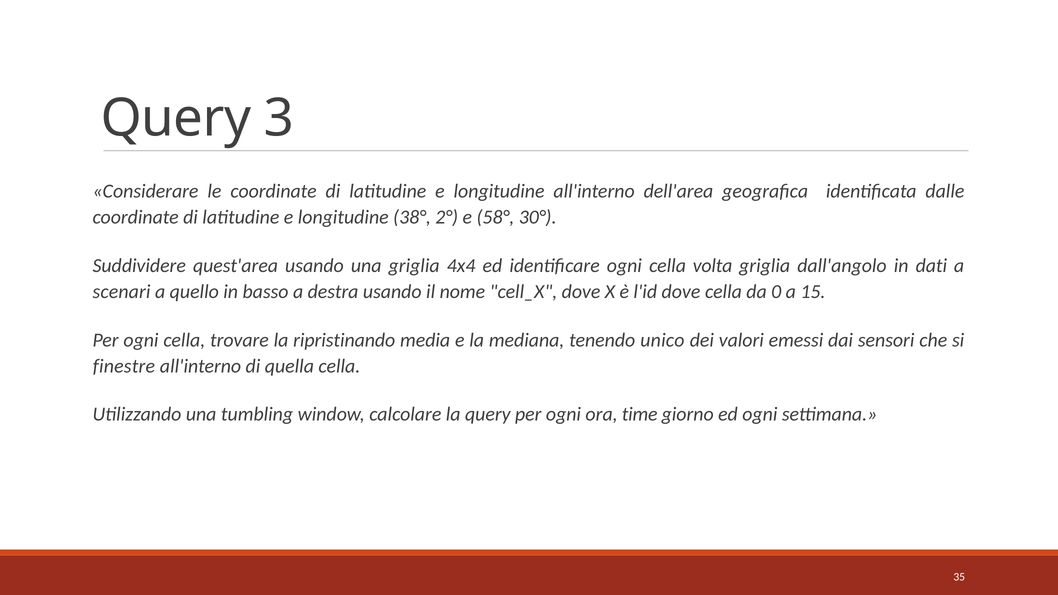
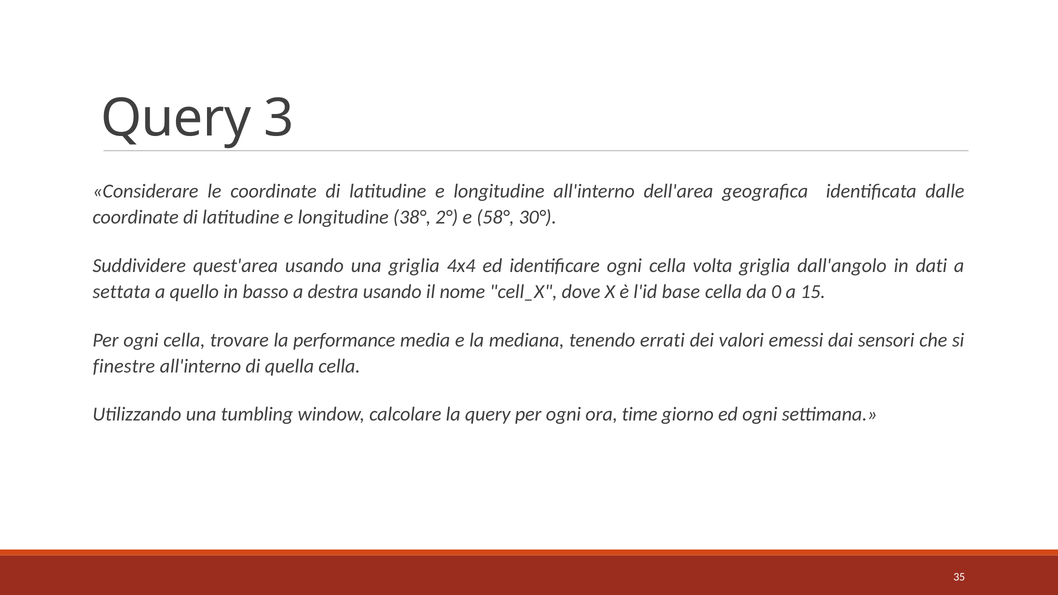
scenari: scenari -> settata (122, 292)
l'id dove: dove -> base (681, 292)
ripristinando: ripristinando -> performance (344, 340)
unico: unico -> errati (662, 340)
